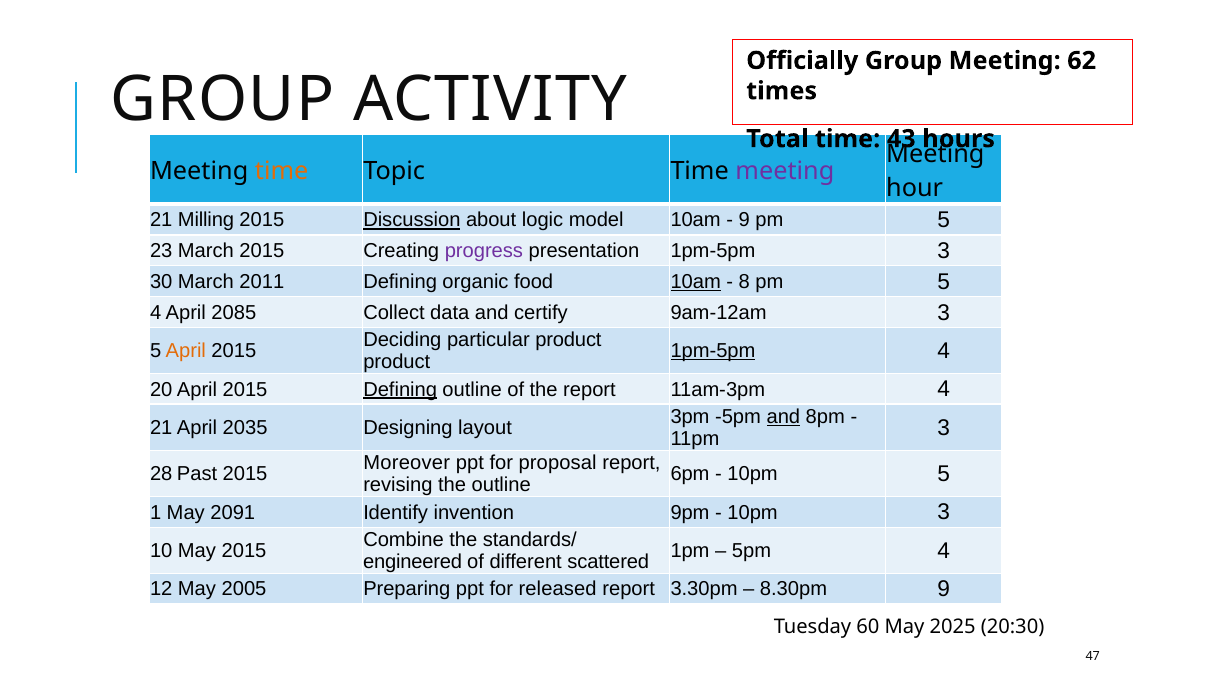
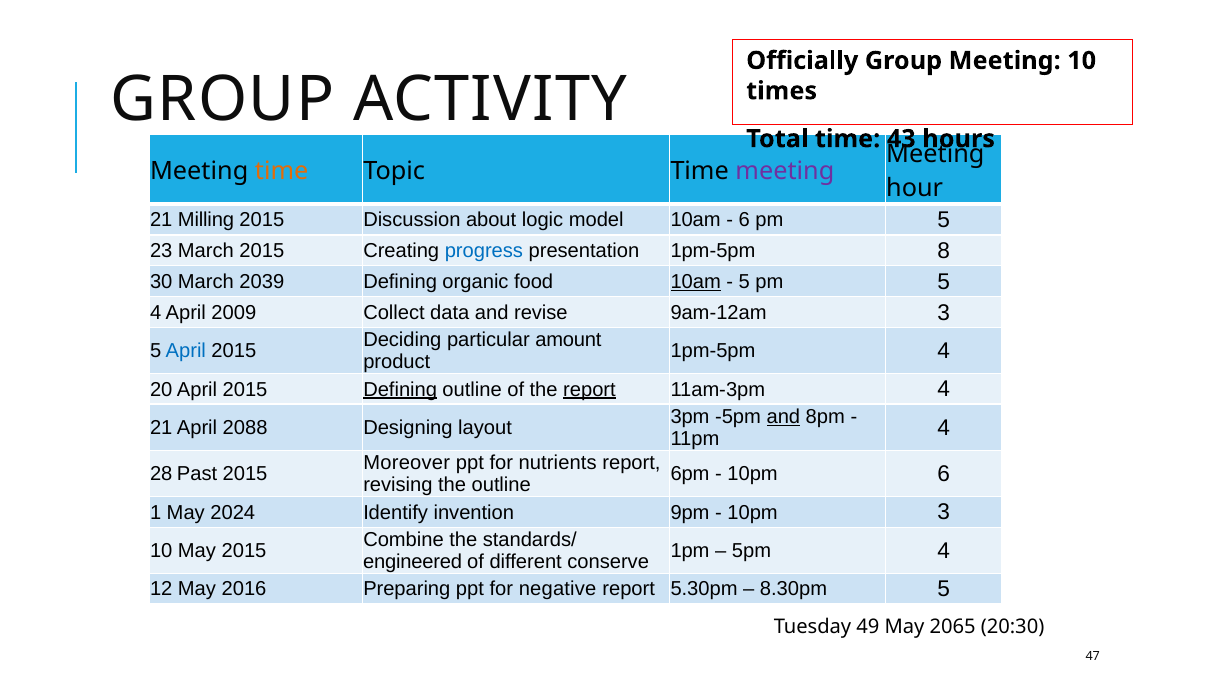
Meeting 62: 62 -> 10 (1082, 61)
Discussion underline: present -> none (412, 220)
9: 9 -> 6 (744, 220)
progress colour: purple -> blue (484, 251)
1pm-5pm 3: 3 -> 8 (944, 251)
2011: 2011 -> 2039 (262, 282)
8: 8 -> 5 (744, 282)
2085: 2085 -> 2009 (234, 313)
certify: certify -> revise (541, 313)
particular product: product -> amount (568, 340)
April colour: orange -> blue (186, 351)
1pm-5pm underline: present -> none (713, 351)
report underline: none -> present (589, 389)
2035: 2035 -> 2088 (245, 428)
3: 3 -> 4 (944, 428)
proposal: proposal -> nutrients (558, 463)
10pm 5: 5 -> 6 (944, 474)
2091: 2091 -> 2024 (233, 513)
scattered: scattered -> conserve (608, 562)
2005: 2005 -> 2016 (244, 589)
released: released -> negative (558, 589)
3.30pm: 3.30pm -> 5.30pm (704, 589)
8.30pm 9: 9 -> 5 (944, 590)
60: 60 -> 49 (868, 627)
2025: 2025 -> 2065 (953, 627)
